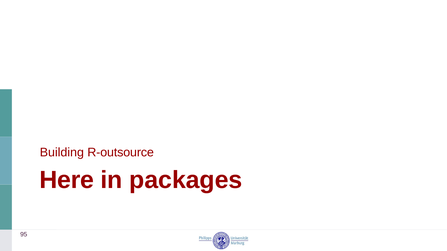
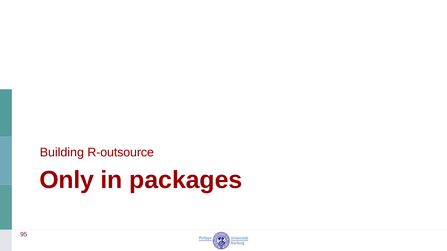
Here: Here -> Only (67, 180)
